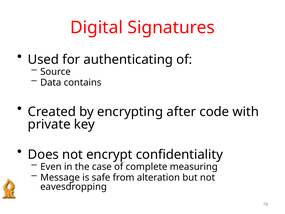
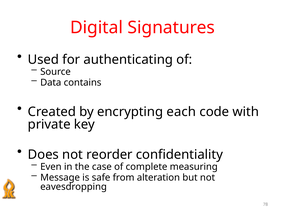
after: after -> each (181, 112)
encrypt: encrypt -> reorder (109, 154)
